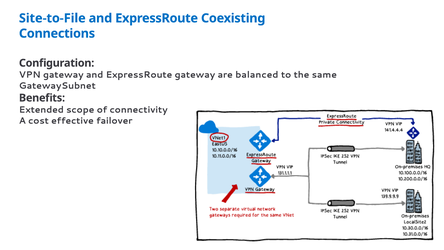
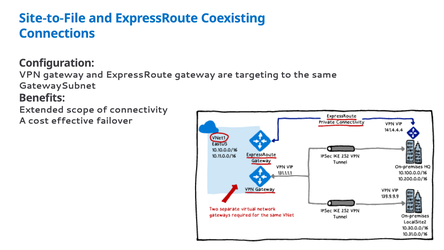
balanced: balanced -> targeting (257, 75)
